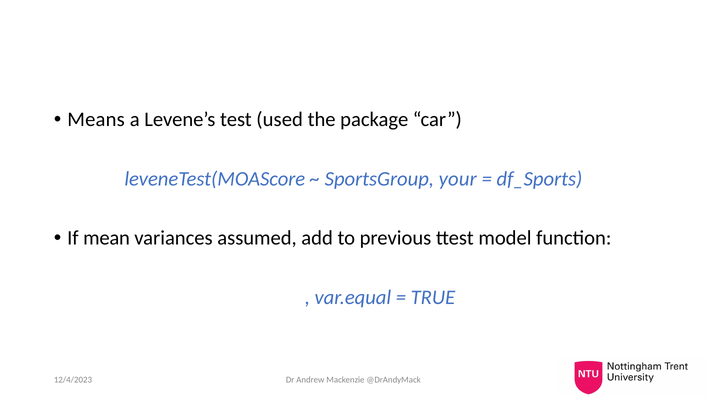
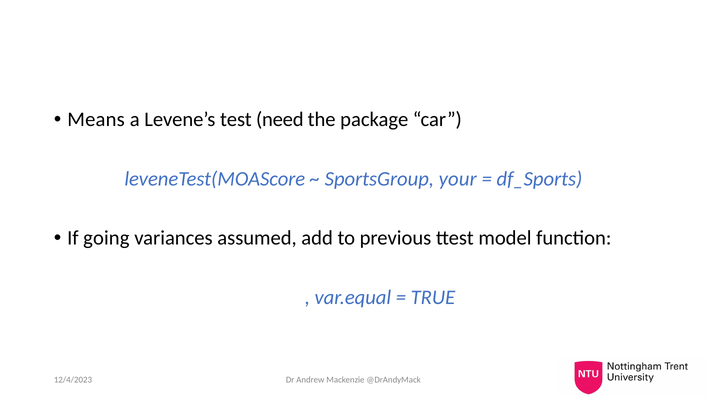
used: used -> need (280, 119)
mean: mean -> going (106, 238)
